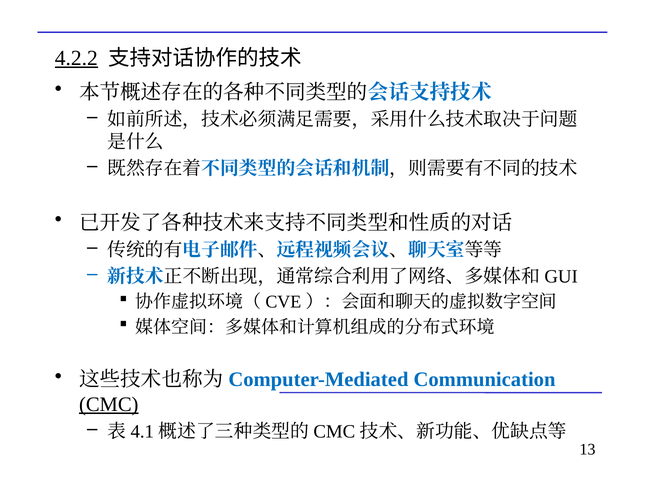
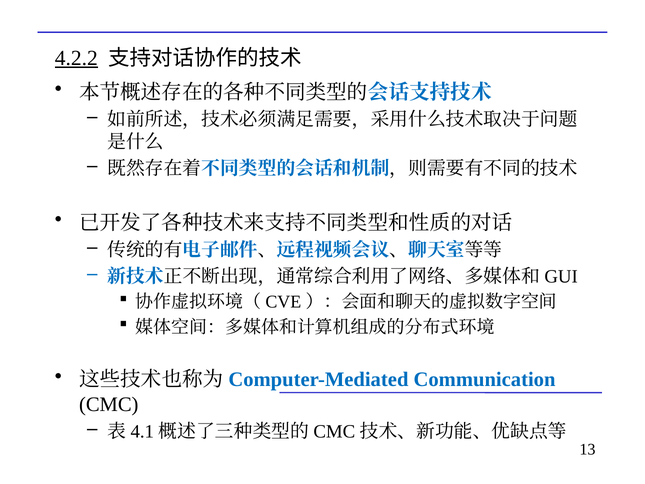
CMC underline: present -> none (109, 404)
